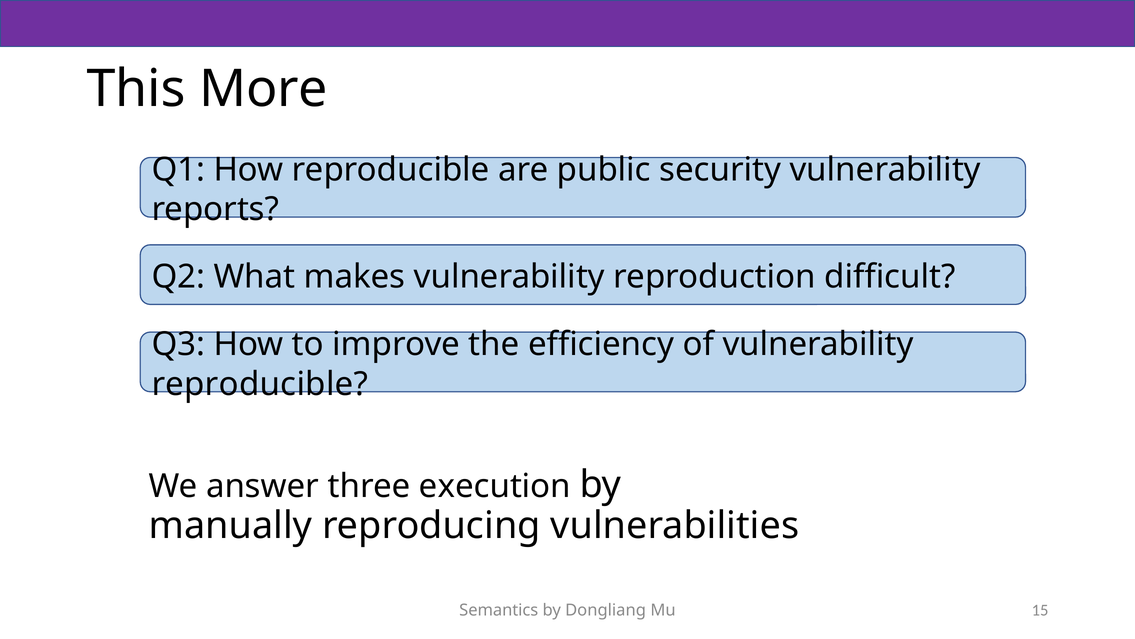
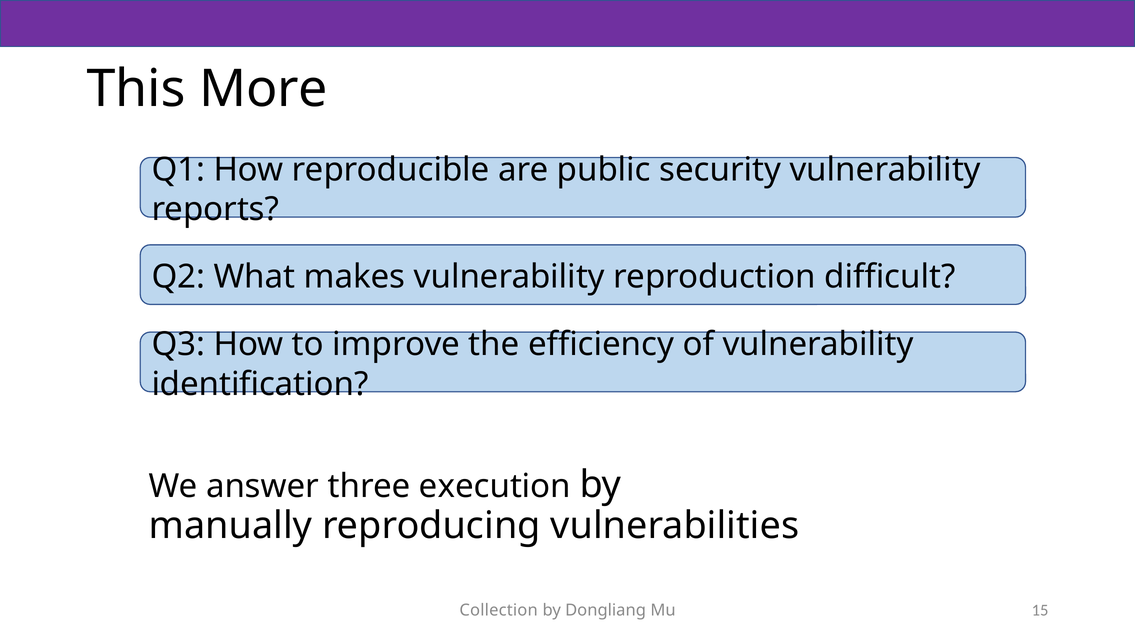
reproducible: reproducible -> identification (260, 384)
Semantics: Semantics -> Collection (499, 610)
